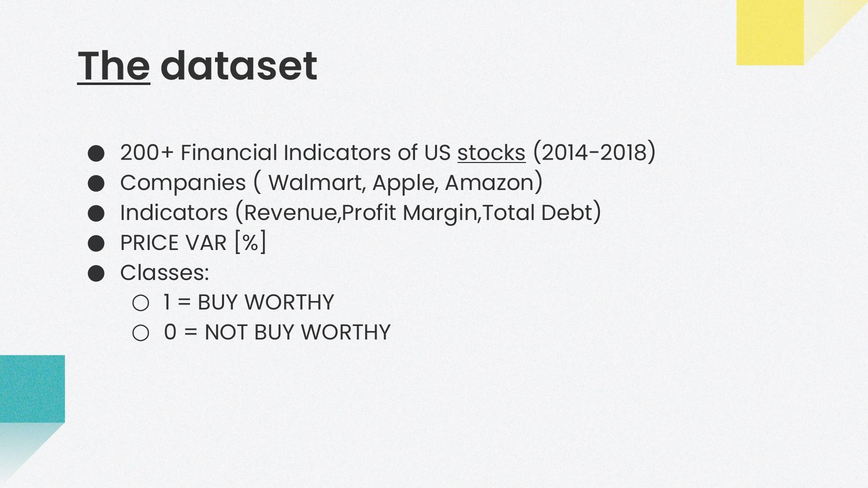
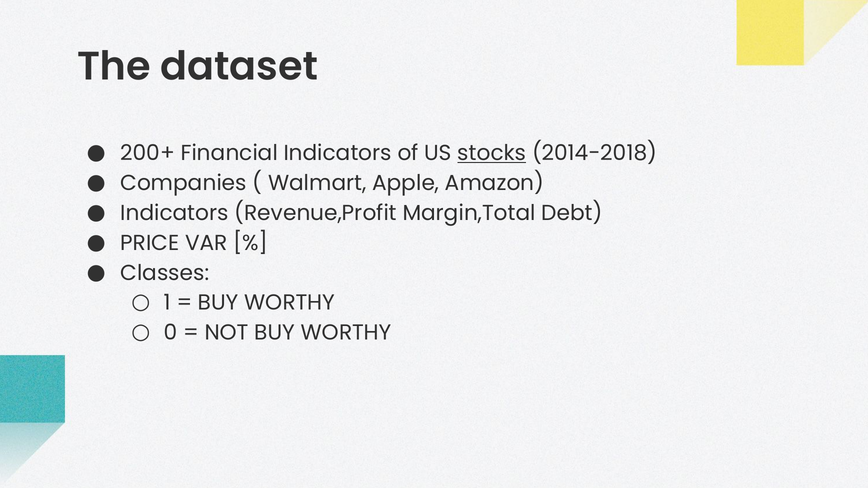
The underline: present -> none (114, 67)
